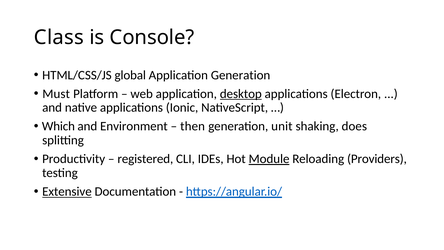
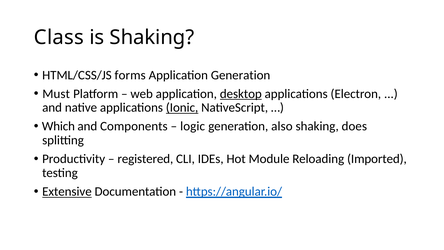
is Console: Console -> Shaking (152, 37)
global: global -> forms (130, 75)
Ionic underline: none -> present (182, 108)
Environment: Environment -> Components (134, 126)
then: then -> logic (193, 126)
unit: unit -> also (282, 126)
Module underline: present -> none (269, 159)
Providers: Providers -> Imported (377, 159)
